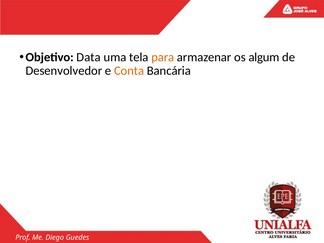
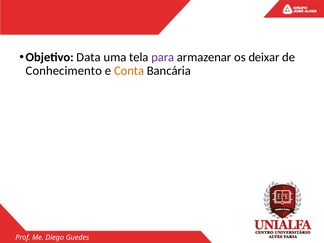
para colour: orange -> purple (163, 57)
algum: algum -> deixar (264, 57)
Desenvolvedor: Desenvolvedor -> Conhecimento (64, 71)
